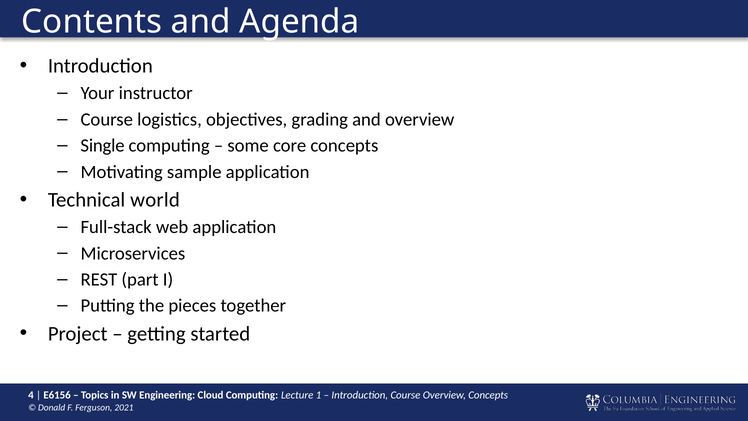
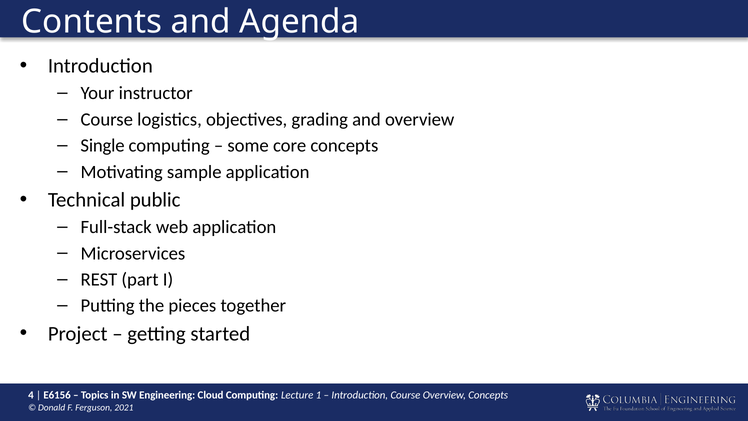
world: world -> public (155, 200)
